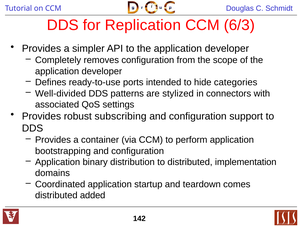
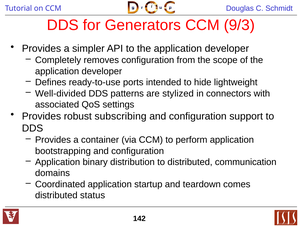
Replication: Replication -> Generators (143, 25)
6/3: 6/3 -> 9/3 (239, 25)
categories: categories -> lightweight (236, 82)
implementation: implementation -> communication (246, 162)
added: added -> status (93, 195)
